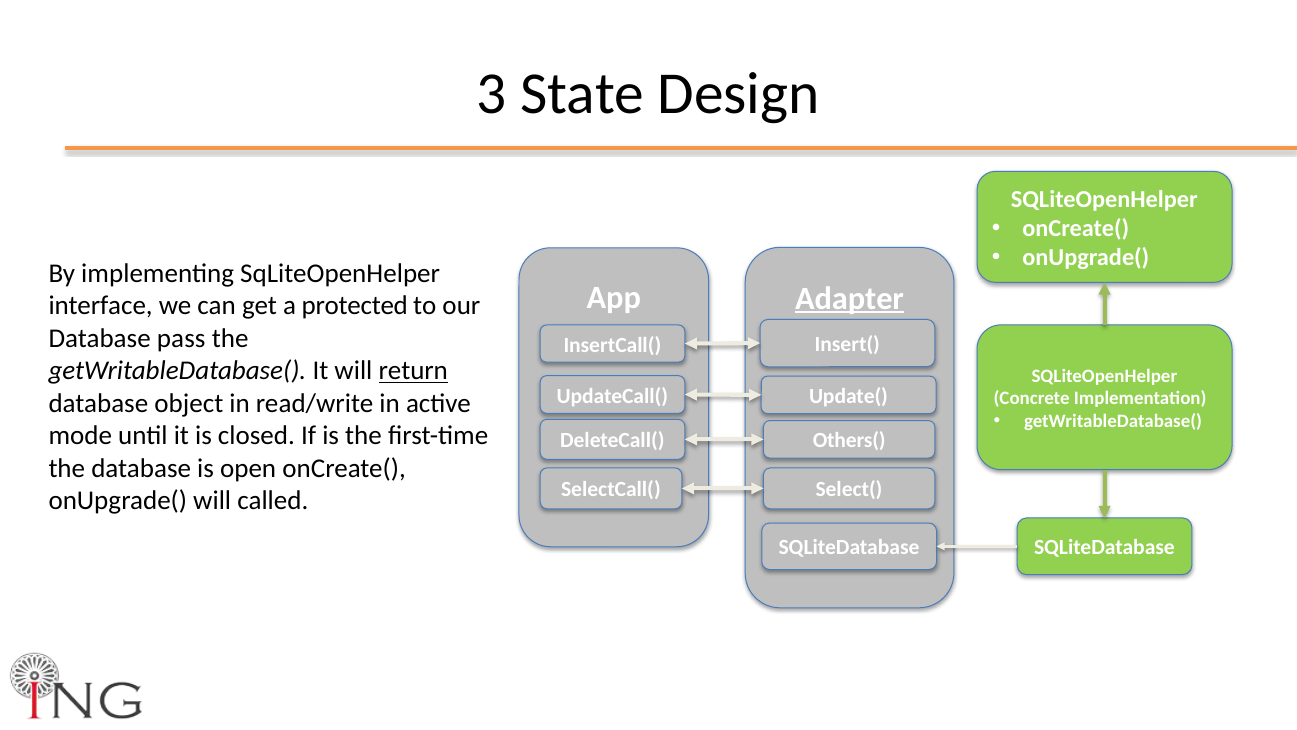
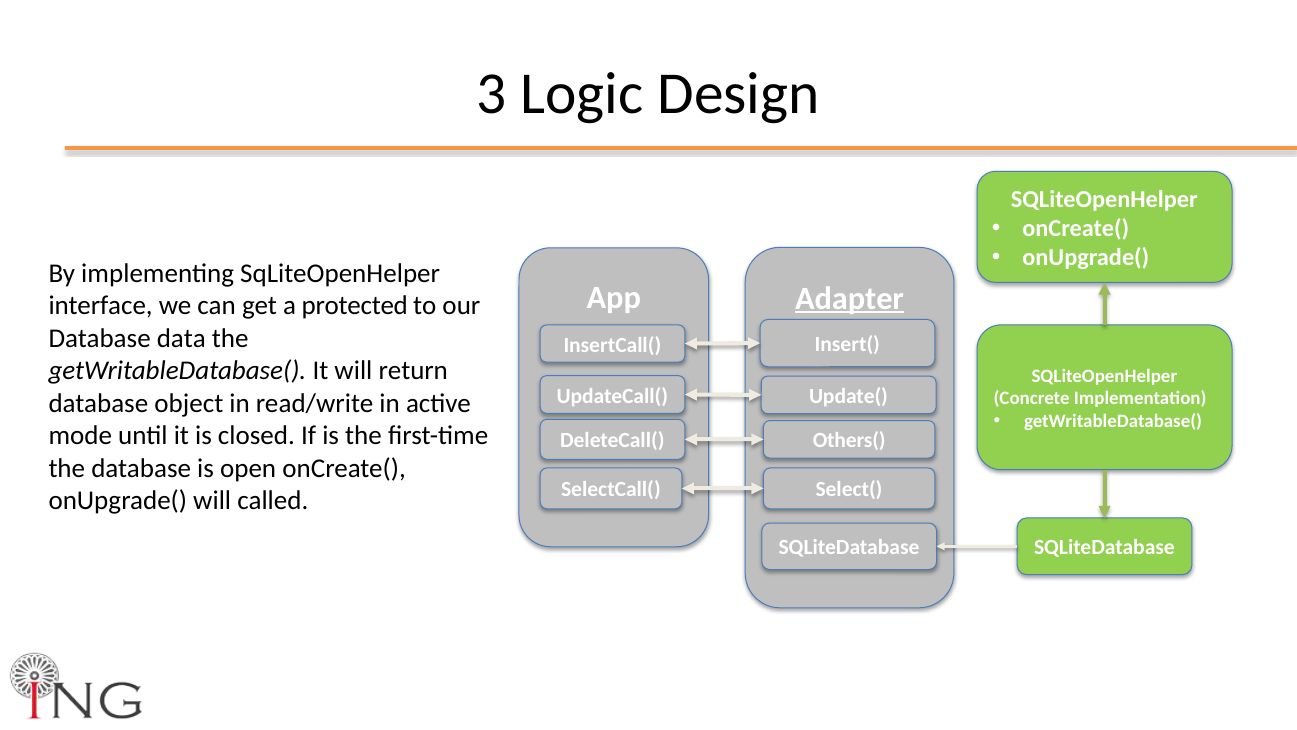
State: State -> Logic (582, 94)
pass: pass -> data (181, 338)
return underline: present -> none (413, 371)
